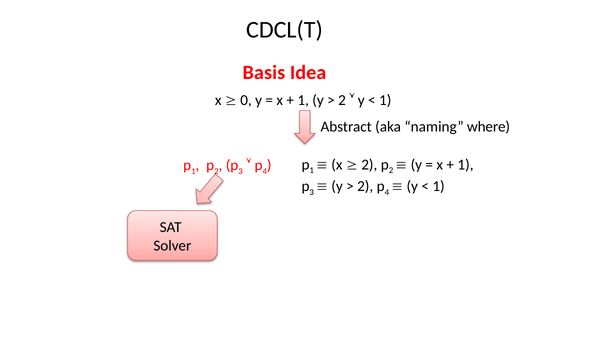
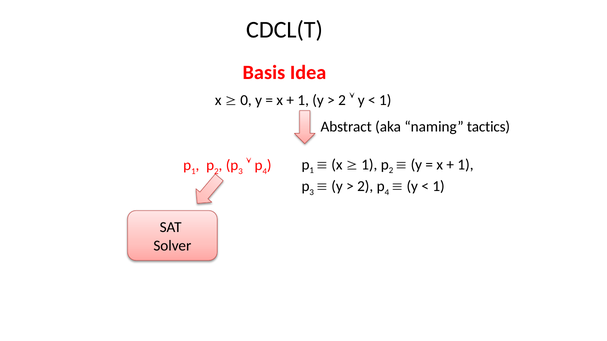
where: where -> tactics (489, 127)
2: 2 -> 1 (369, 165)
